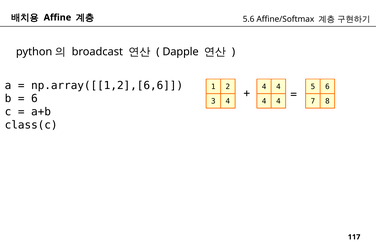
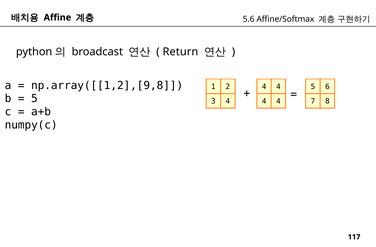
Dapple: Dapple -> Return (180, 52)
np.array([[1,2],[6,6: np.array([[1,2],[6,6 -> np.array([[1,2],[9,8 (107, 85)
6: 6 -> 5 (34, 99)
class(c: class(c -> numpy(c (31, 125)
